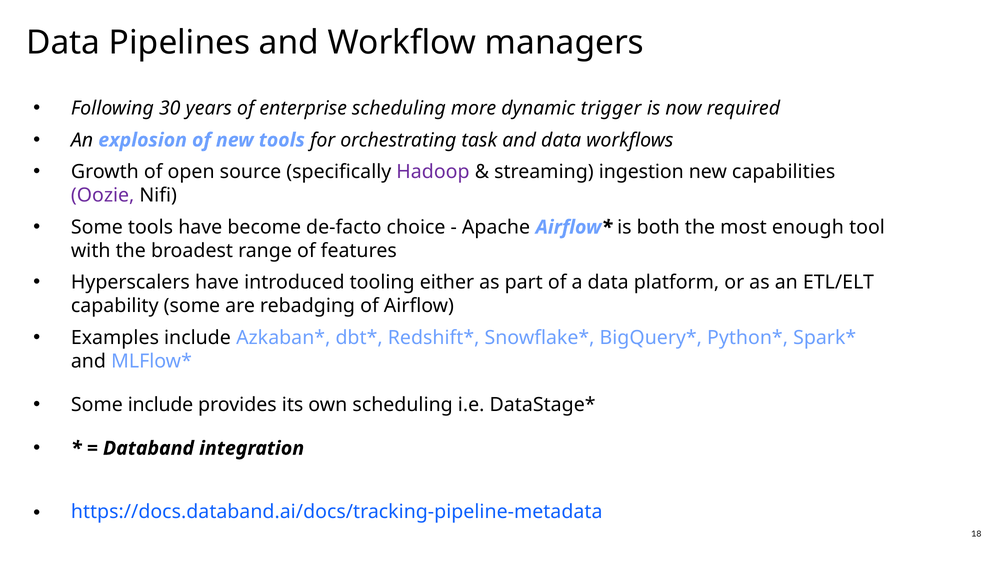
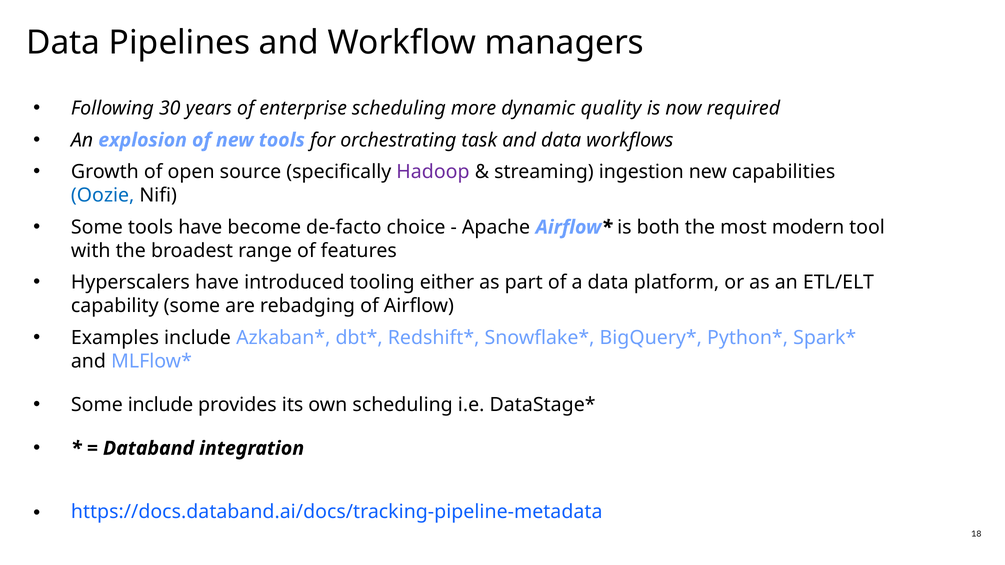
trigger: trigger -> quality (611, 108)
Oozie colour: purple -> blue (103, 195)
enough: enough -> modern (808, 227)
